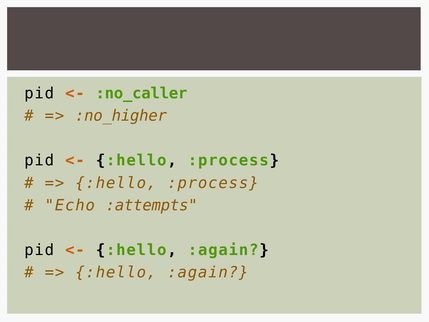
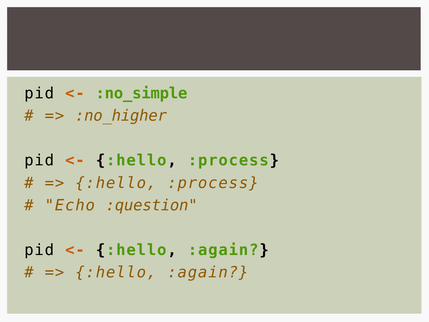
:no_caller: :no_caller -> :no_simple (141, 93)
:attempts: :attempts -> :question (152, 205)
